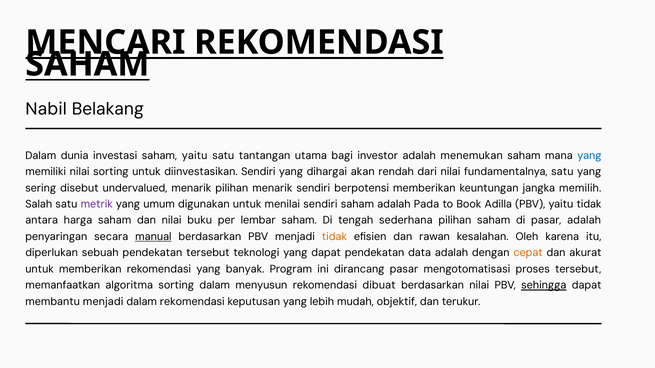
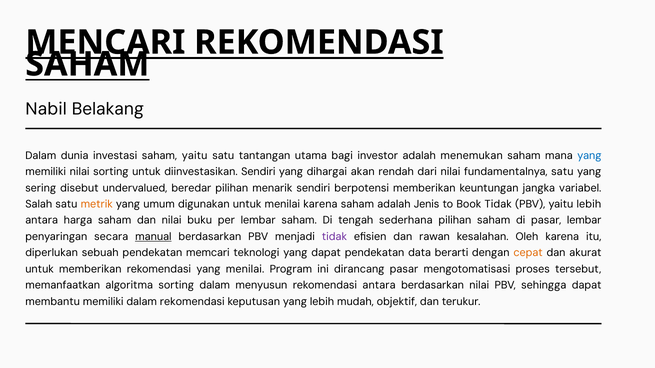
undervalued menarik: menarik -> beredar (191, 188)
memilih: memilih -> variabel (580, 188)
metrik colour: purple -> orange (97, 204)
menilai sendiri: sendiri -> karena (320, 204)
Pada: Pada -> Jenis (427, 204)
Book Adilla: Adilla -> Tidak (498, 204)
yaitu tidak: tidak -> lebih (589, 204)
pasar adalah: adalah -> lembar (584, 221)
tidak colour: orange -> purple (334, 237)
pendekatan tersebut: tersebut -> memcari (208, 253)
data adalah: adalah -> berarti (452, 253)
yang banyak: banyak -> menilai (245, 269)
rekomendasi dibuat: dibuat -> antara (379, 286)
sehingga underline: present -> none (544, 286)
membantu menjadi: menjadi -> memiliki (103, 302)
